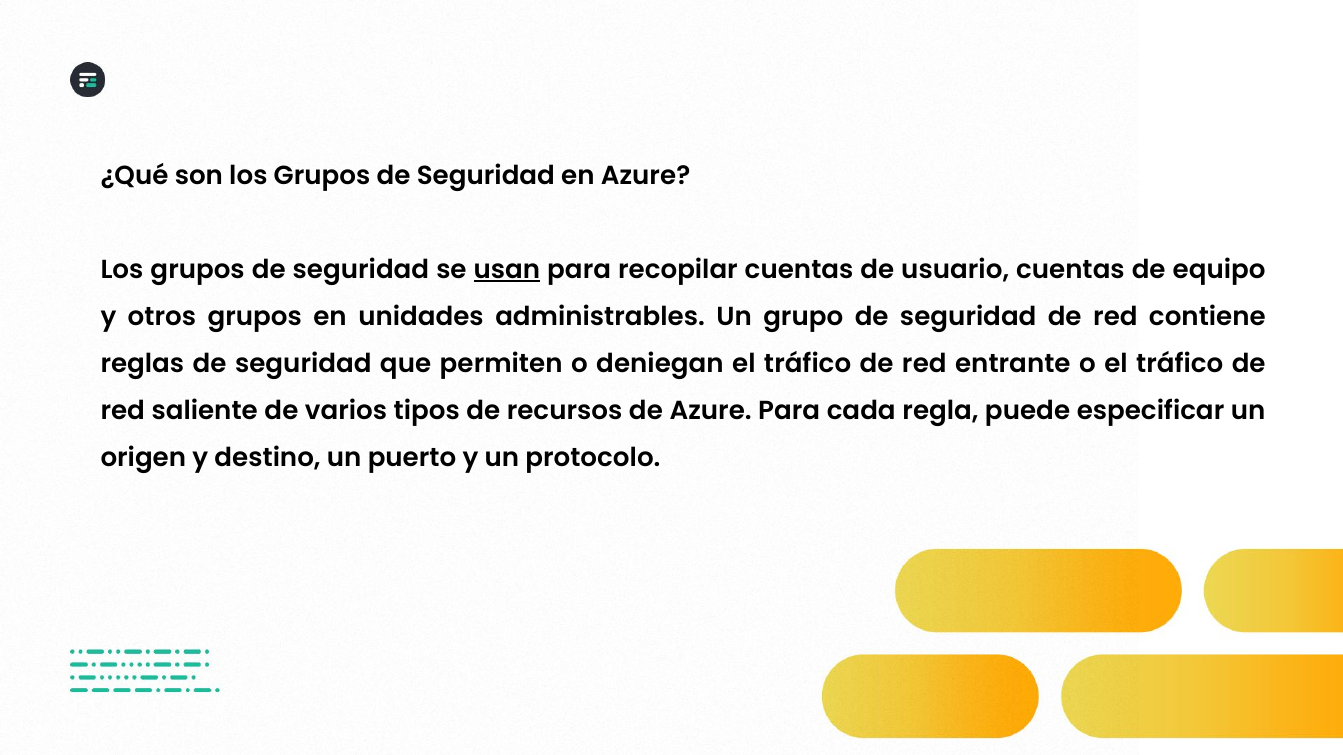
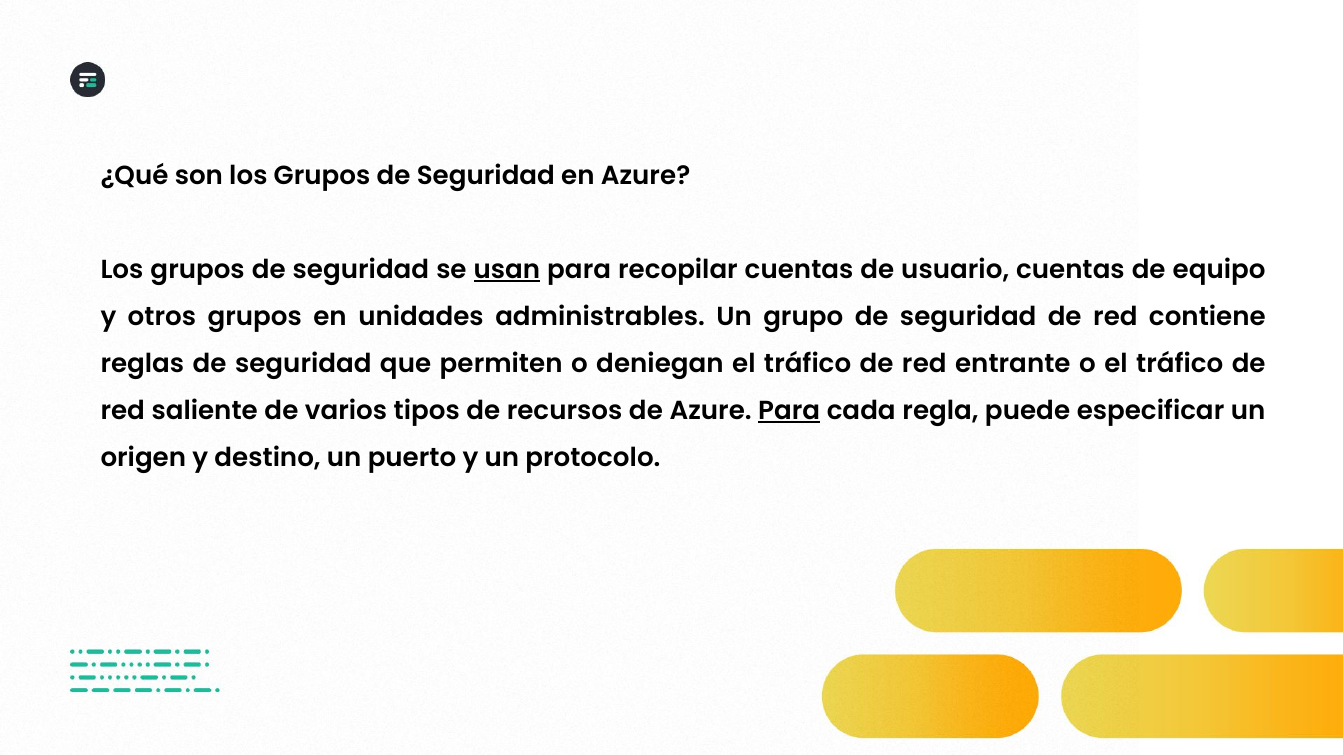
Para underline: none -> present (789, 411)
